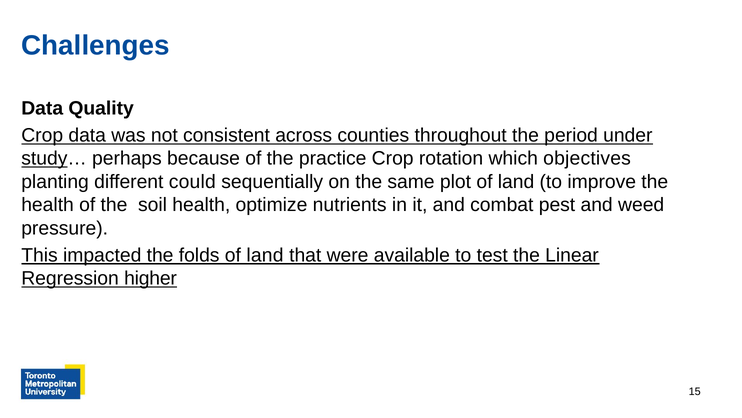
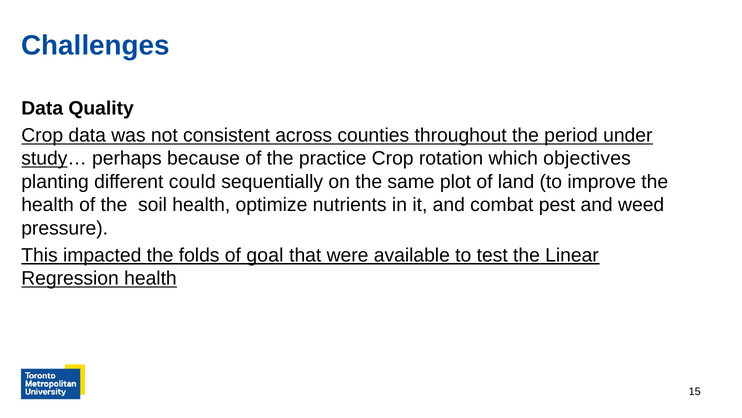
folds of land: land -> goal (265, 255)
Regression higher: higher -> health (150, 278)
